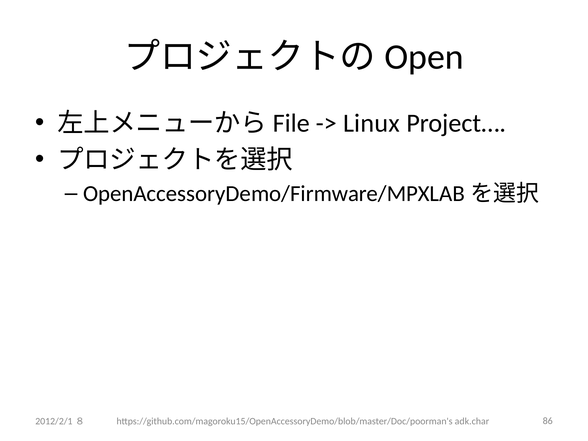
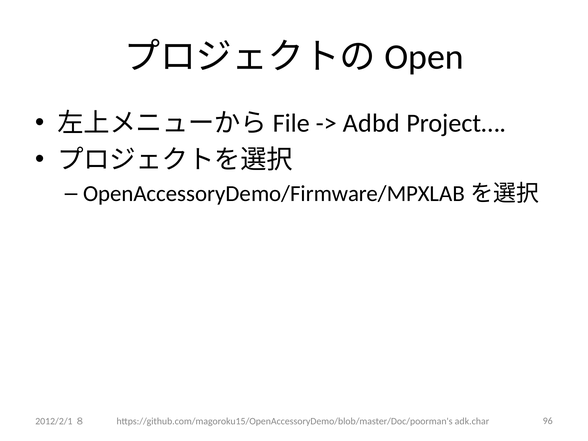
Linux: Linux -> Adbd (371, 123)
86: 86 -> 96 (548, 421)
